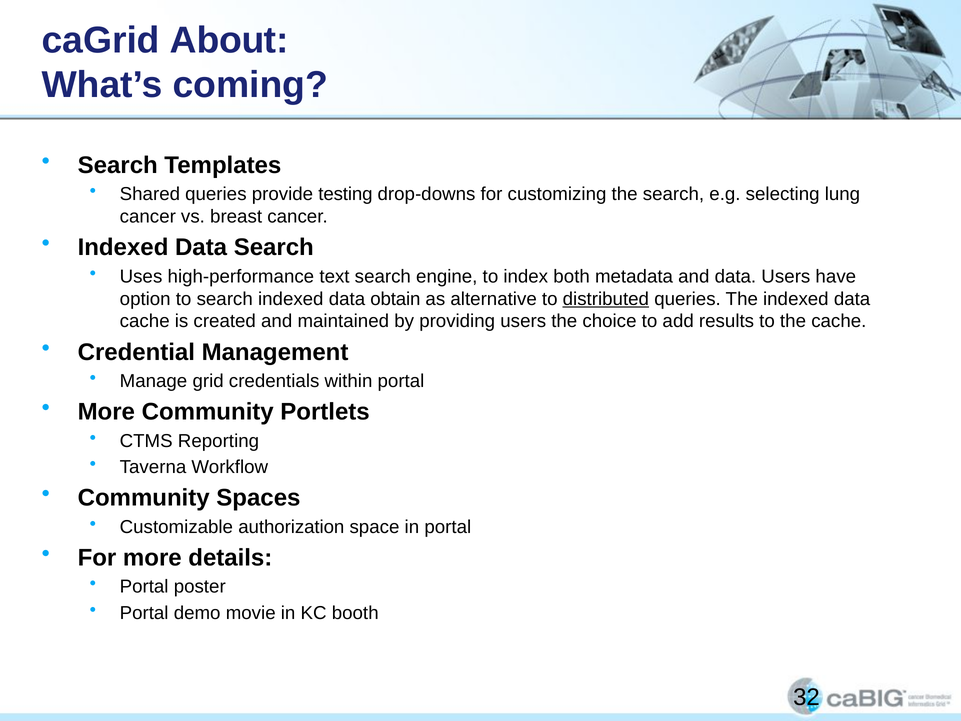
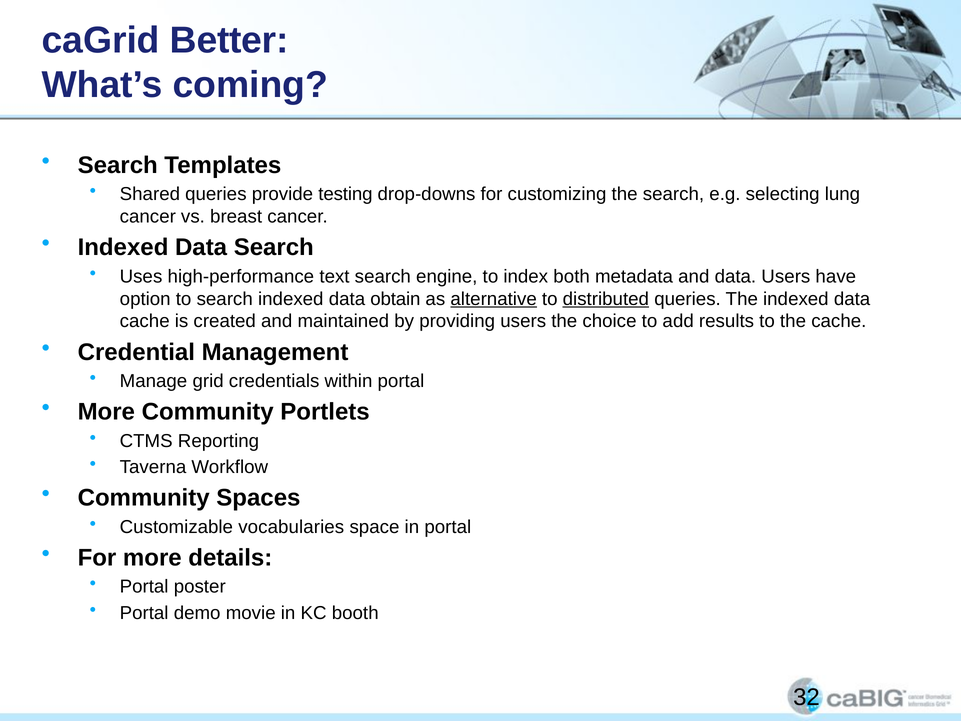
About: About -> Better (229, 40)
alternative underline: none -> present (494, 299)
authorization: authorization -> vocabularies (291, 527)
